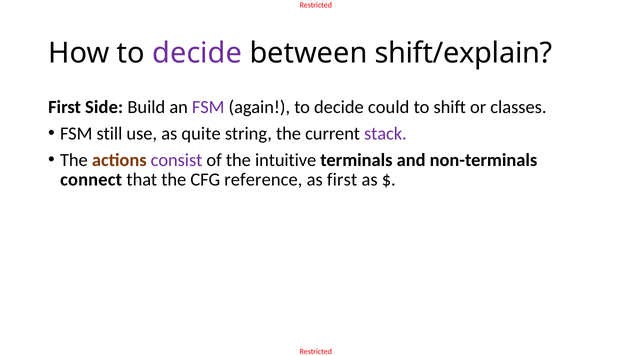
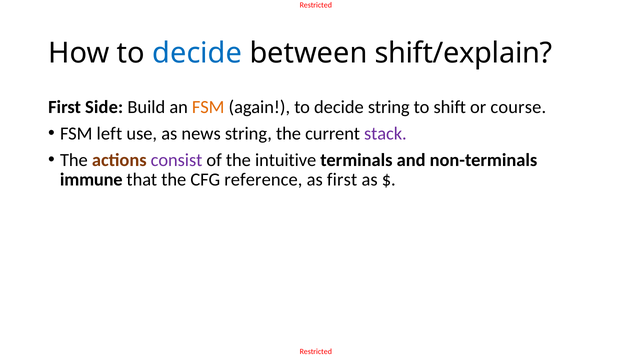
decide colour: purple -> blue (197, 53)
FSM colour: purple -> orange (208, 107)
decide could: could -> string (389, 107)
classes: classes -> course (518, 107)
still: still -> left (109, 133)
quite: quite -> news (201, 133)
connect: connect -> immune (91, 180)
